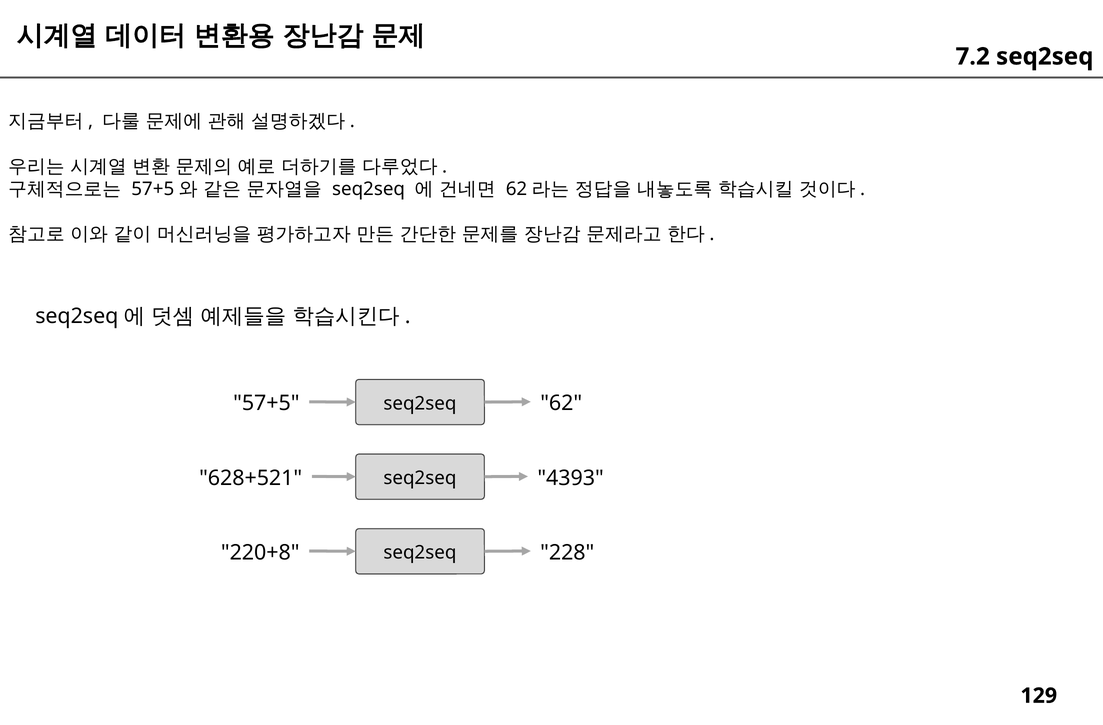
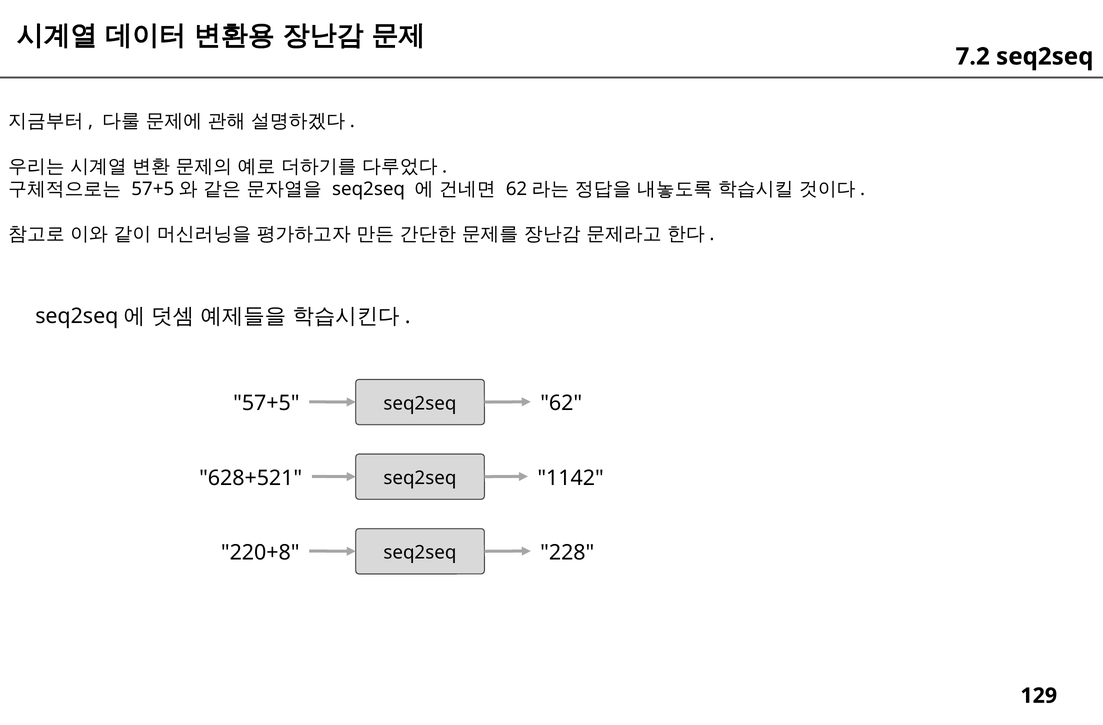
4393: 4393 -> 1142 (571, 478)
